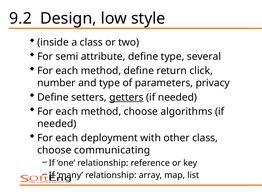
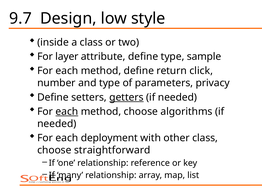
9.2: 9.2 -> 9.7 (20, 19)
semi: semi -> layer (67, 57)
several: several -> sample (204, 57)
each underline: none -> present (67, 112)
communicating: communicating -> straightforward (112, 151)
